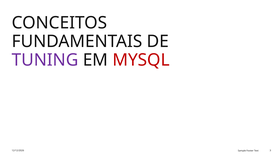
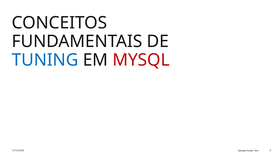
TUNING colour: purple -> blue (45, 60)
